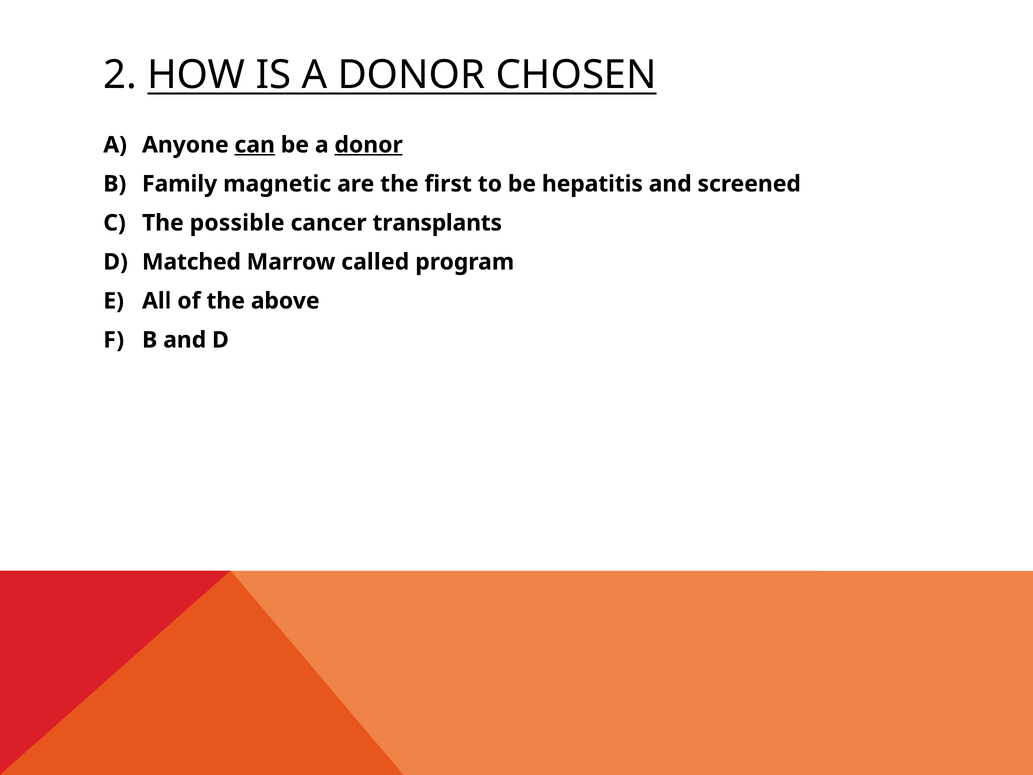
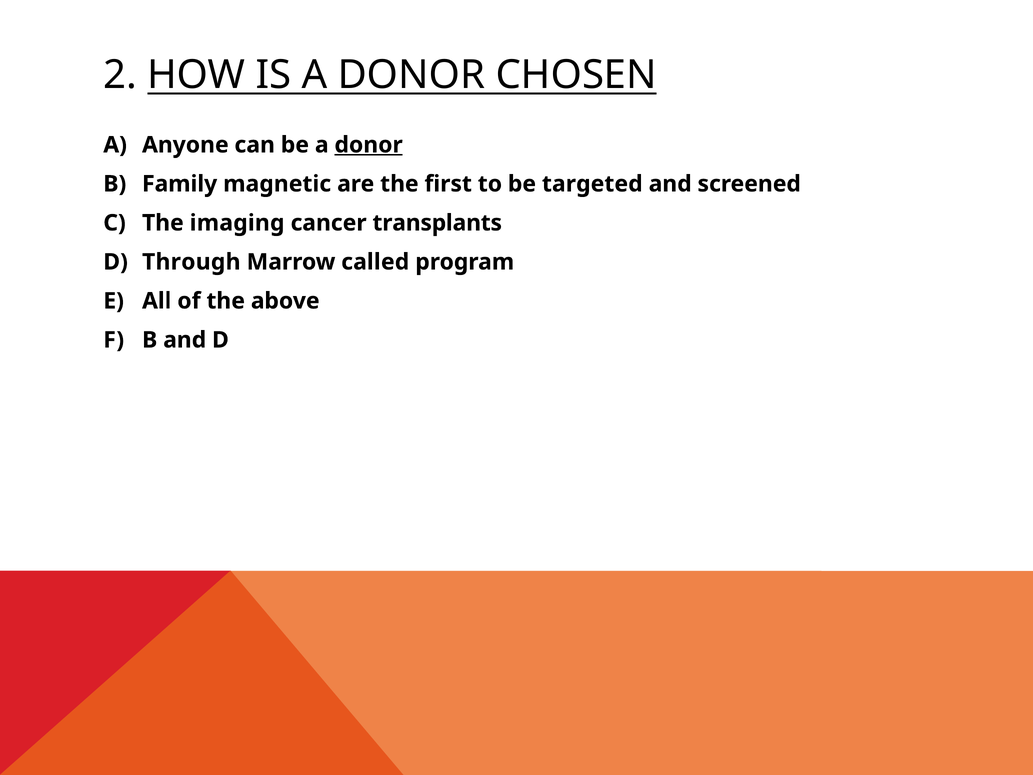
can underline: present -> none (255, 145)
hepatitis: hepatitis -> targeted (592, 184)
possible: possible -> imaging (237, 223)
Matched: Matched -> Through (191, 262)
